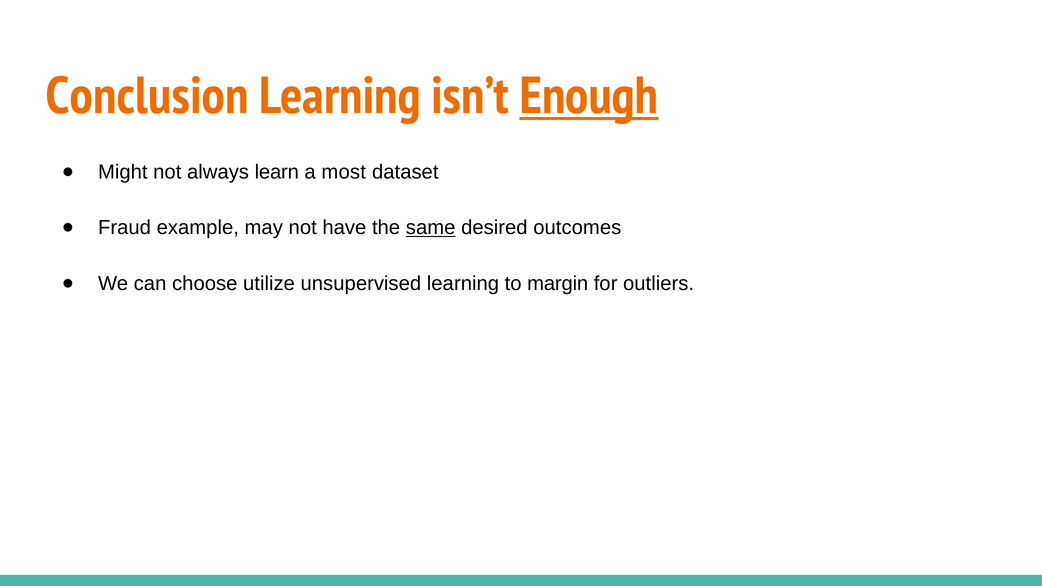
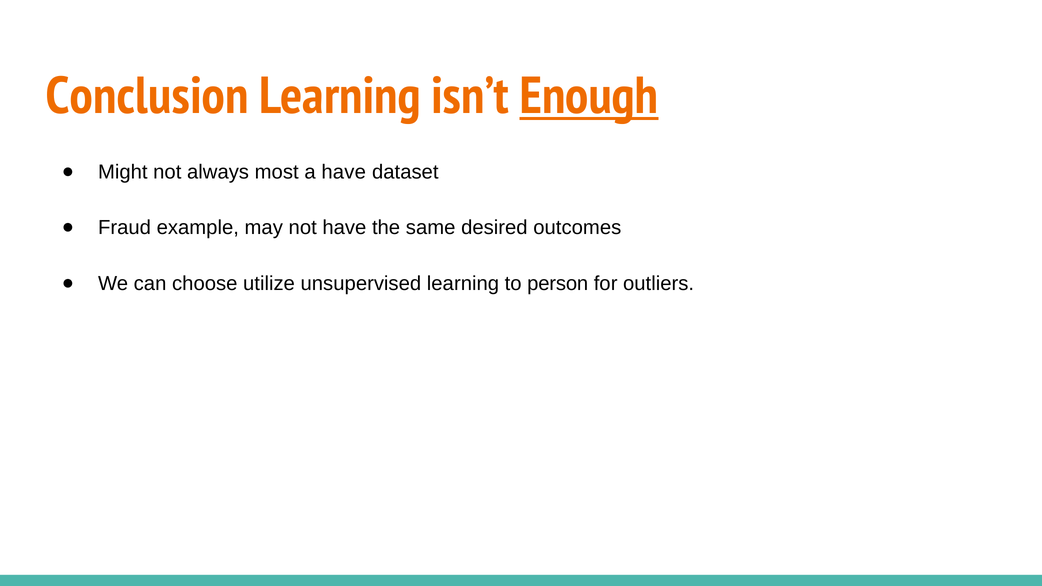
learn: learn -> most (277, 172)
a most: most -> have (344, 172)
same underline: present -> none (431, 228)
margin: margin -> person (558, 284)
